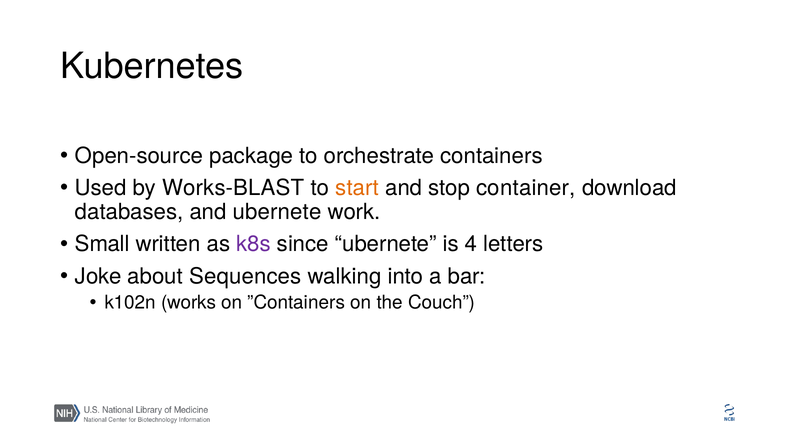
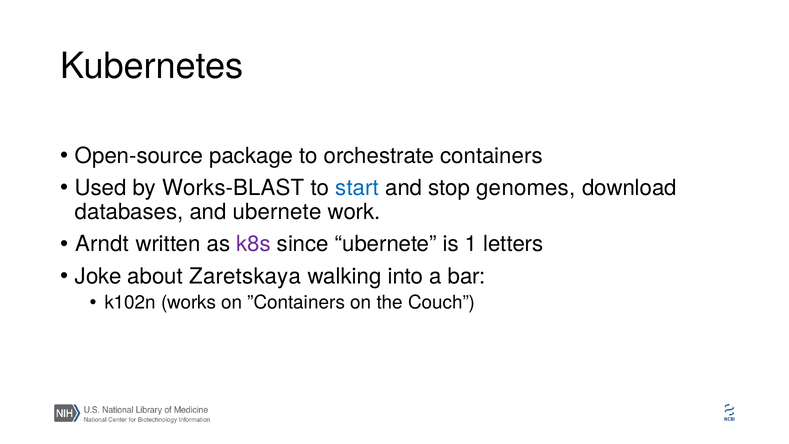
start colour: orange -> blue (357, 188)
container: container -> genomes (526, 188)
Small: Small -> Arndt (102, 244)
4: 4 -> 1 (471, 244)
Sequences: Sequences -> Zaretskaya (245, 276)
